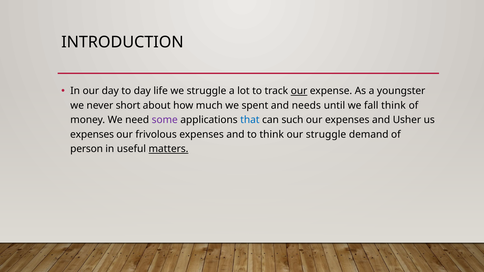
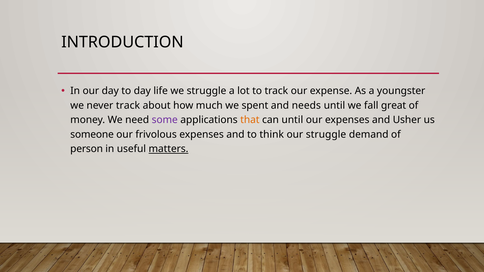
our underline: present -> none (299, 91)
never short: short -> track (128, 106)
fall think: think -> great (394, 106)
that colour: blue -> orange (250, 120)
can such: such -> until (292, 120)
expenses: expenses -> someone (92, 135)
